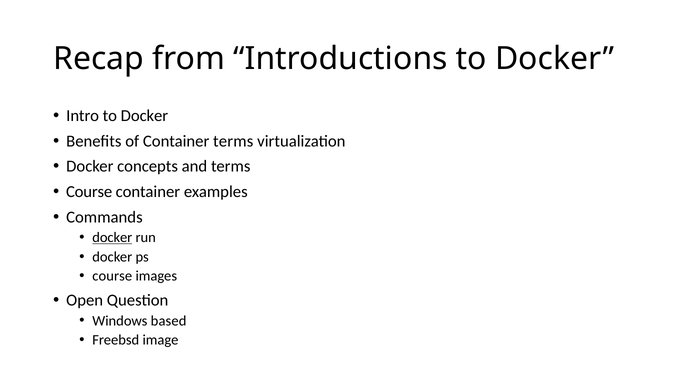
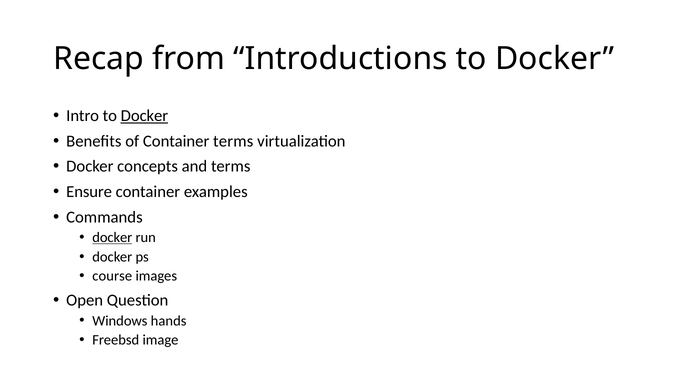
Docker underline: none -> present (144, 116)
Course: Course -> Ensure (89, 192)
based: based -> hands (169, 321)
